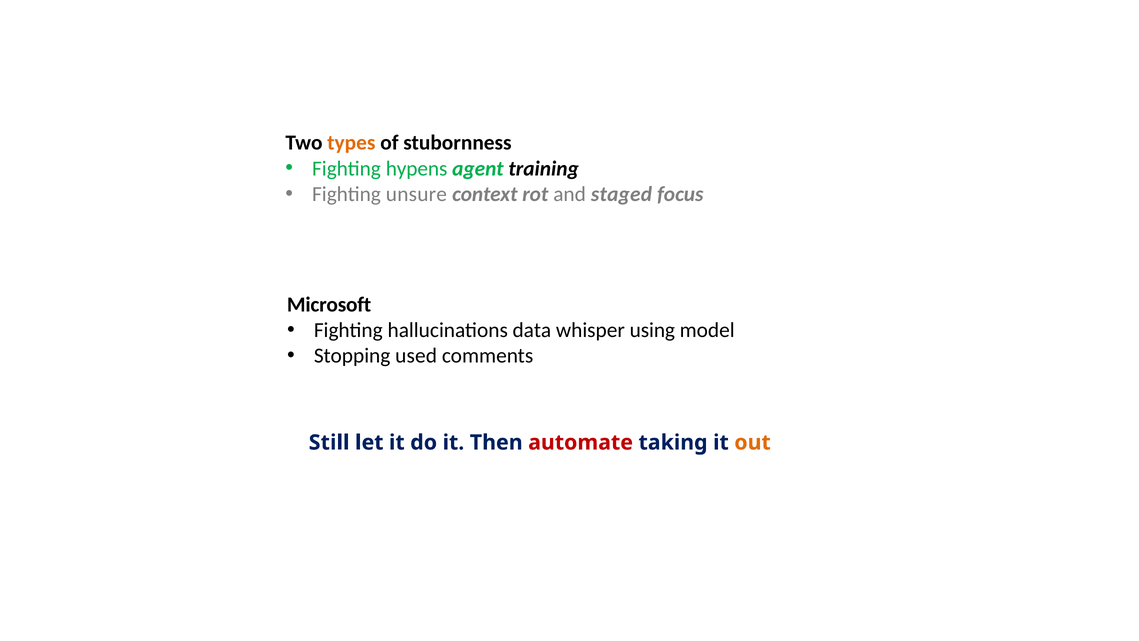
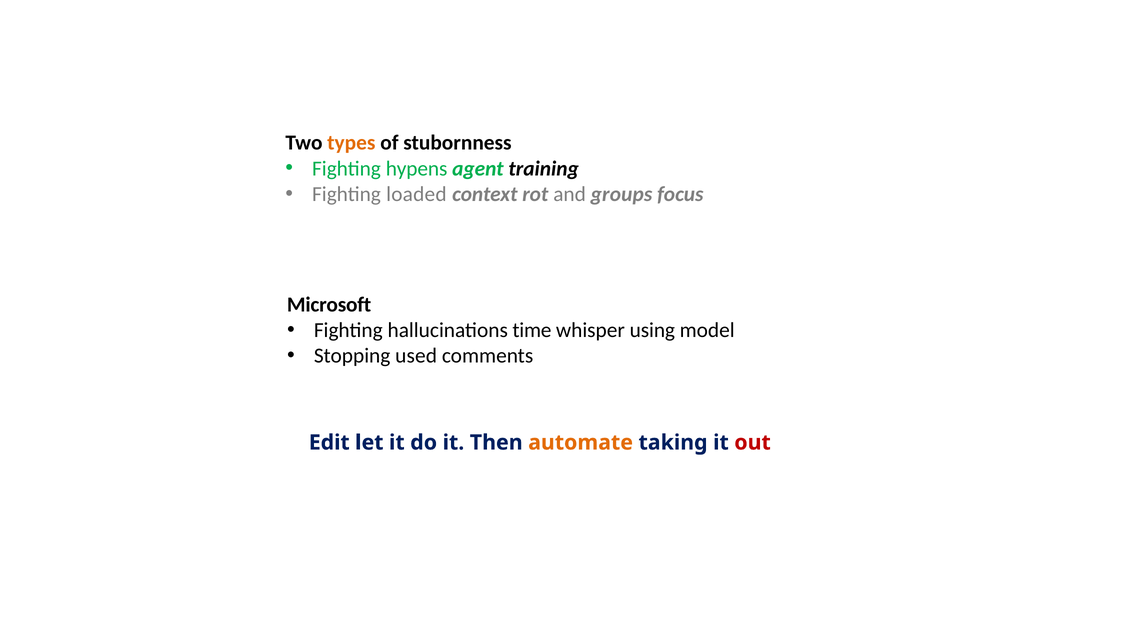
unsure: unsure -> loaded (416, 194)
staged: staged -> groups (622, 194)
data: data -> time (532, 330)
Still: Still -> Edit (329, 442)
automate colour: red -> orange (581, 442)
out colour: orange -> red (753, 442)
